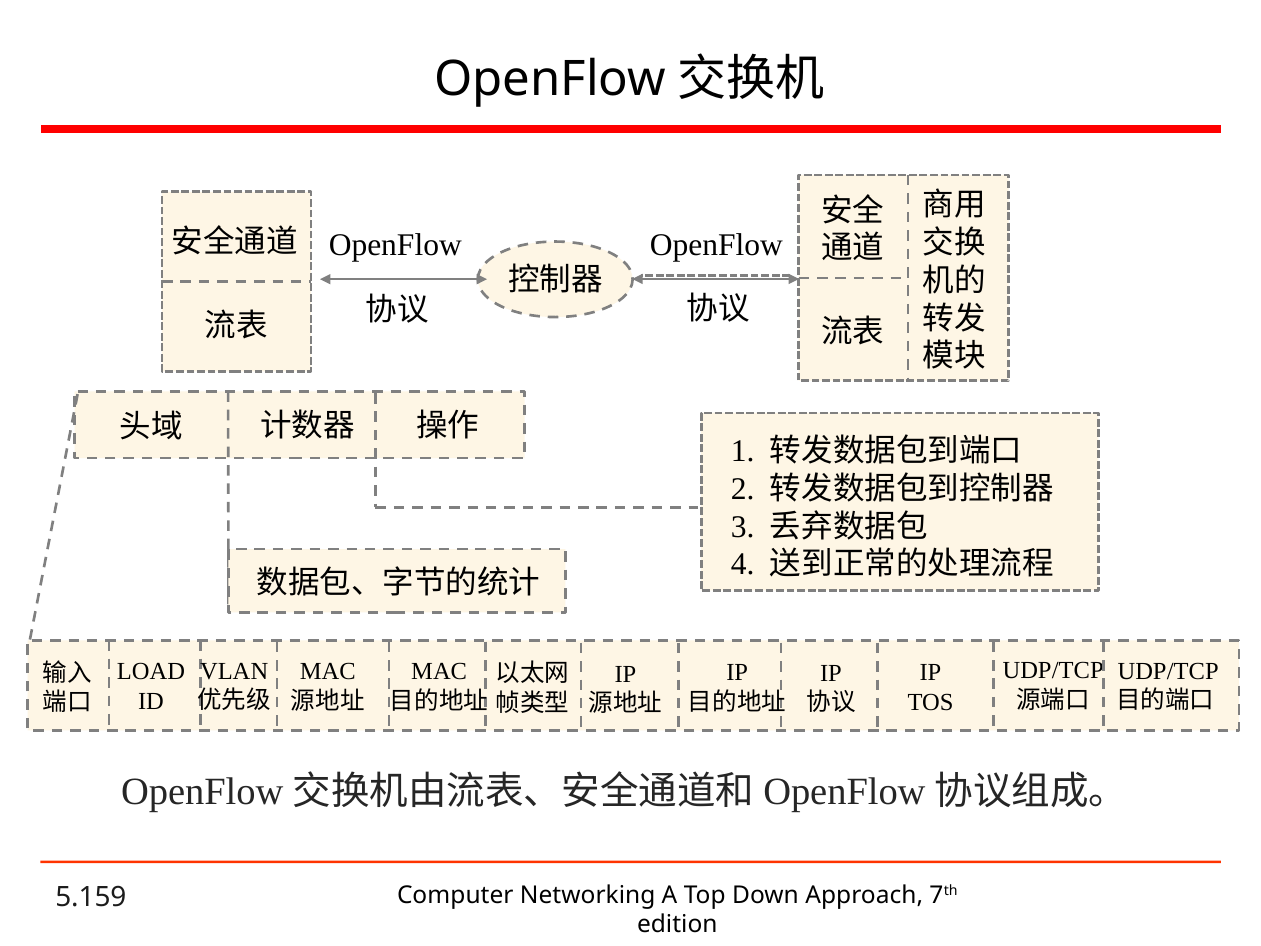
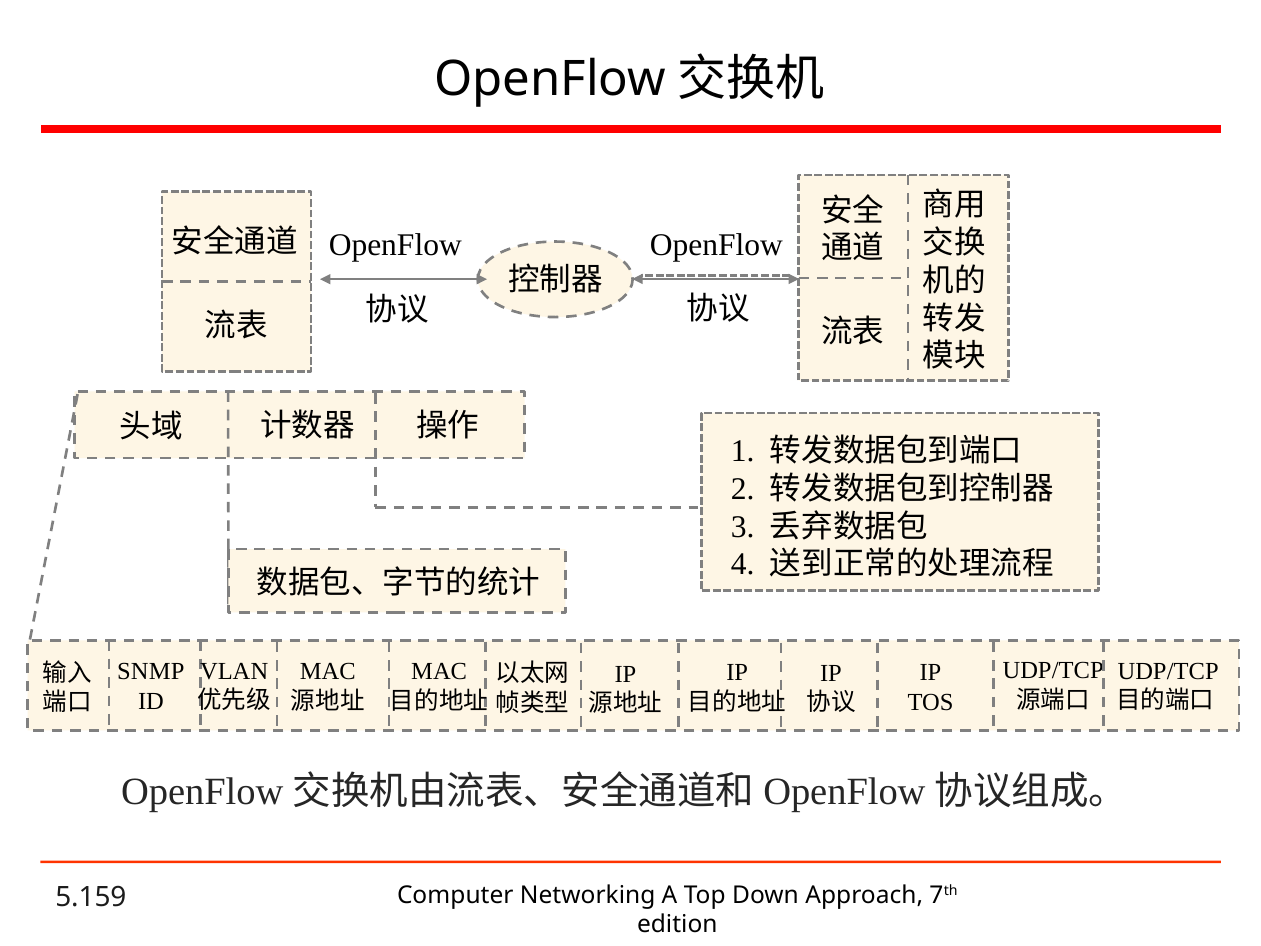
LOAD: LOAD -> SNMP (151, 672)
